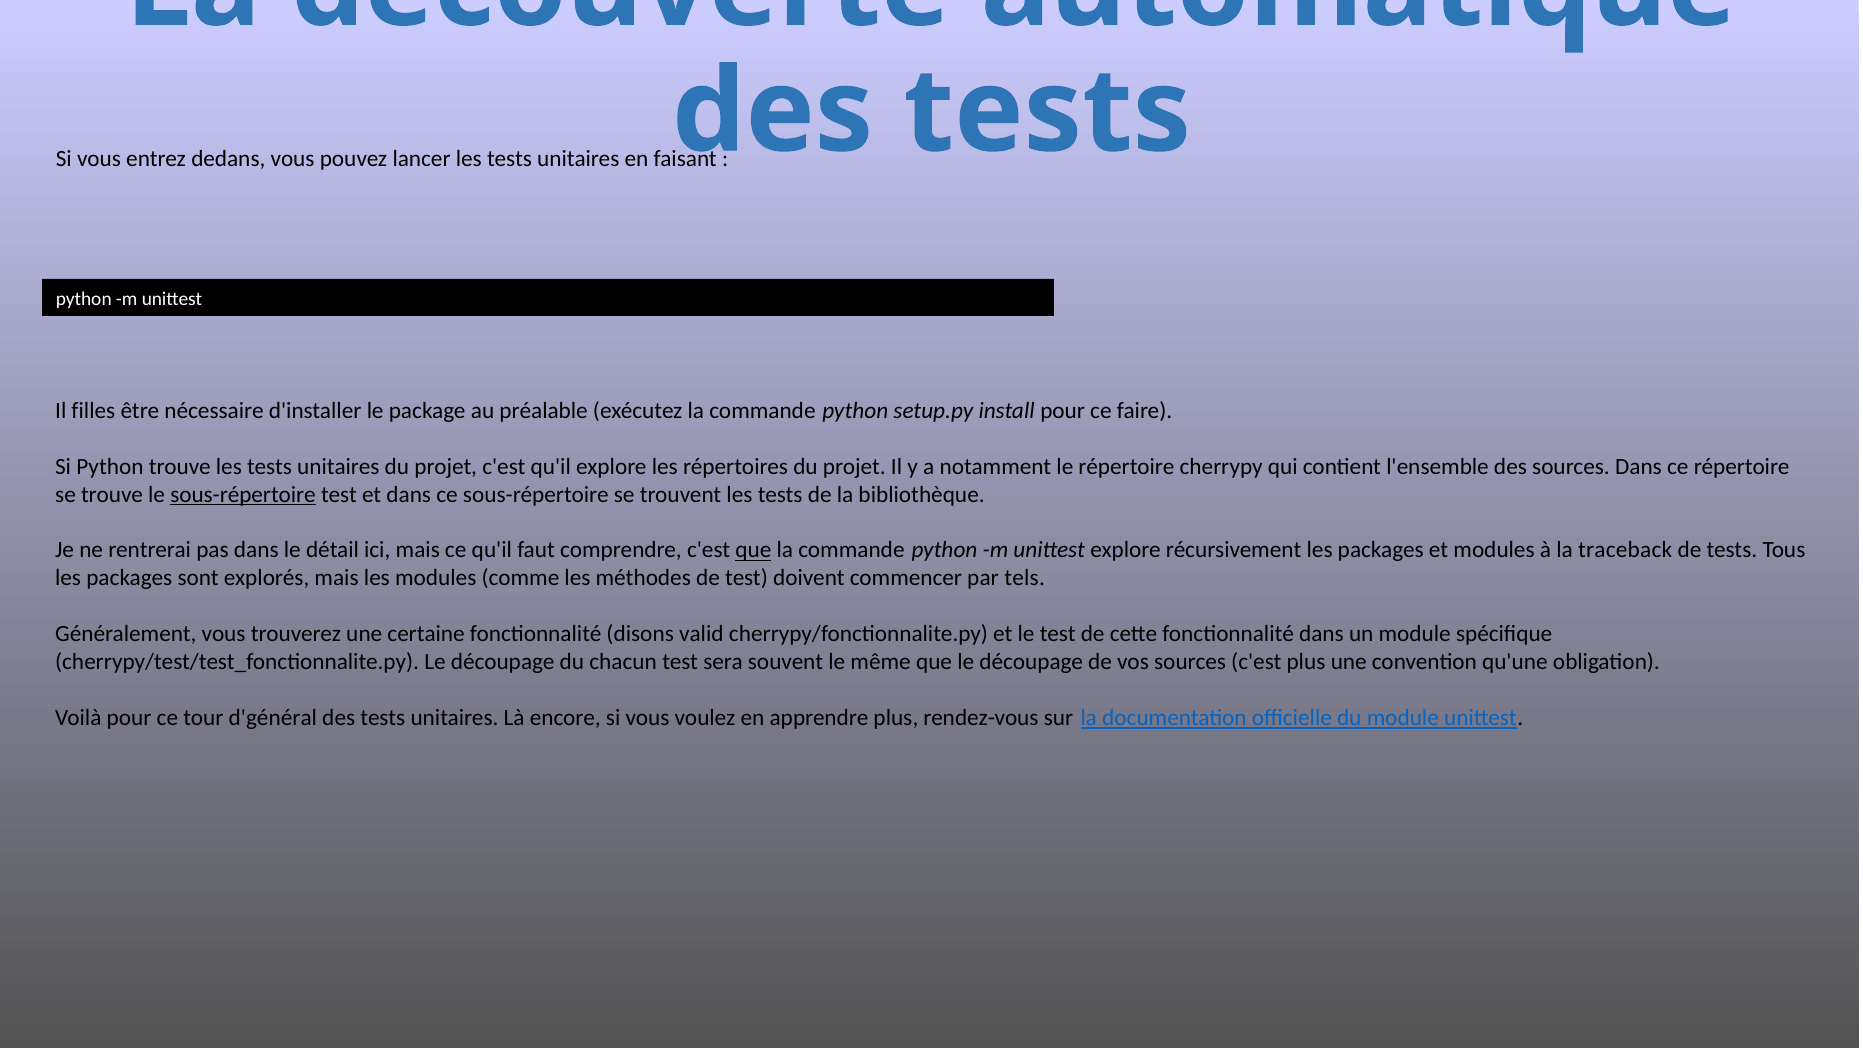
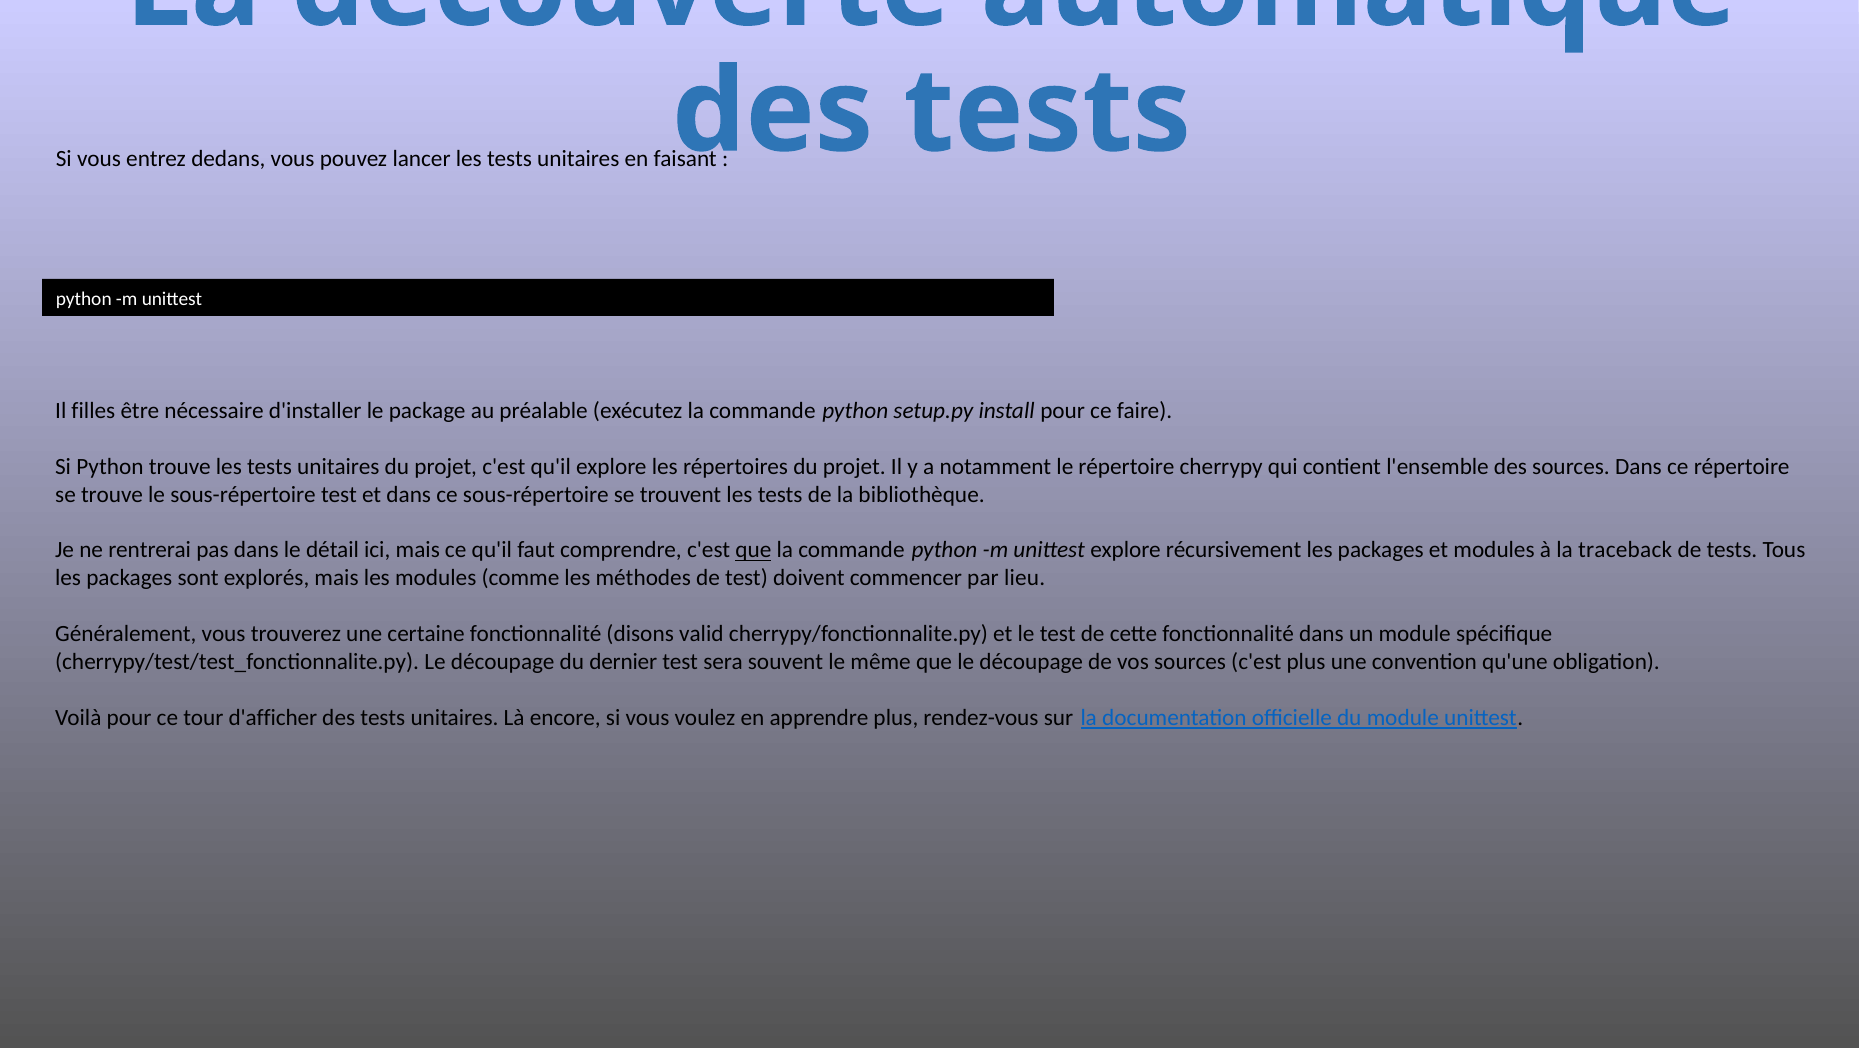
sous-répertoire underline: present -> none (243, 494)
tels: tels -> lieu (1025, 578)
chacun: chacun -> dernier (623, 662)
d'général: d'général -> d'afficher (273, 718)
